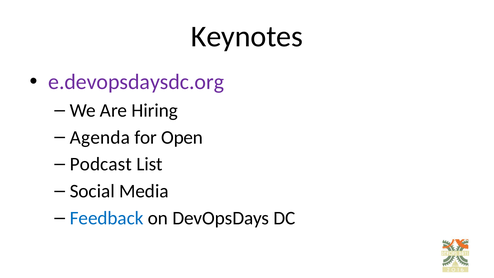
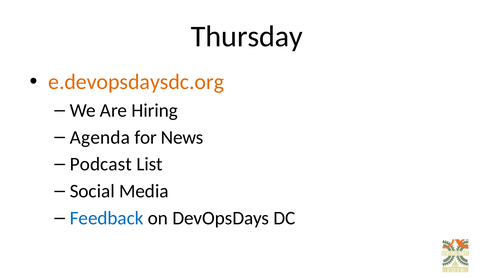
Keynotes: Keynotes -> Thursday (247, 36)
e.devopsdaysdc.org colour: purple -> orange (136, 82)
Open: Open -> News (182, 137)
